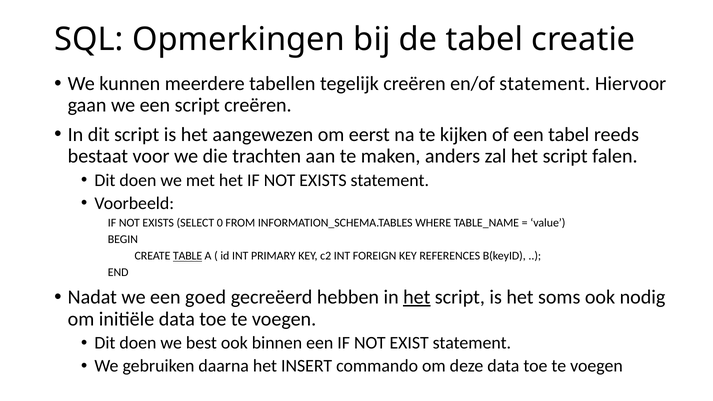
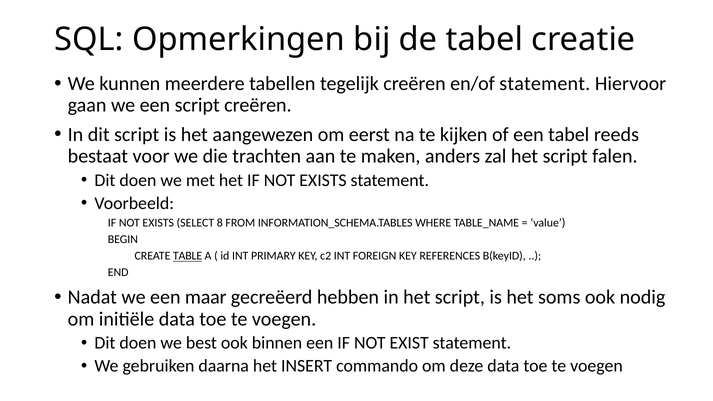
0: 0 -> 8 (220, 223)
goed: goed -> maar (206, 297)
het underline: present -> none (417, 297)
